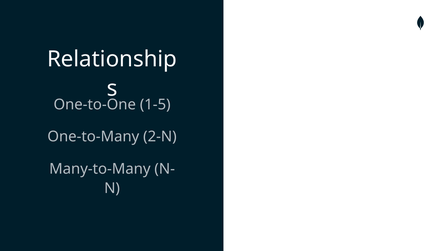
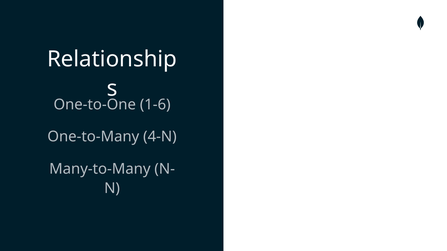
1-5: 1-5 -> 1-6 (155, 105)
2-N: 2-N -> 4-N (160, 137)
